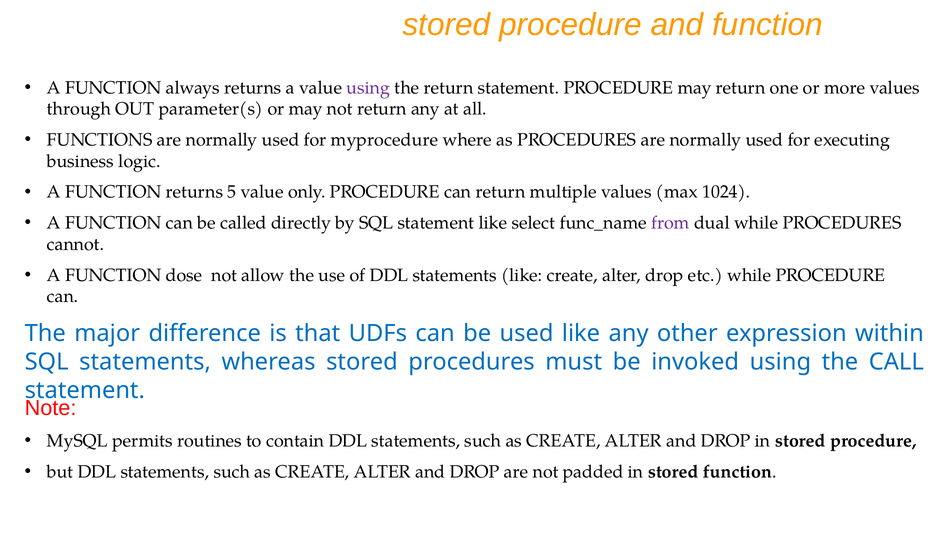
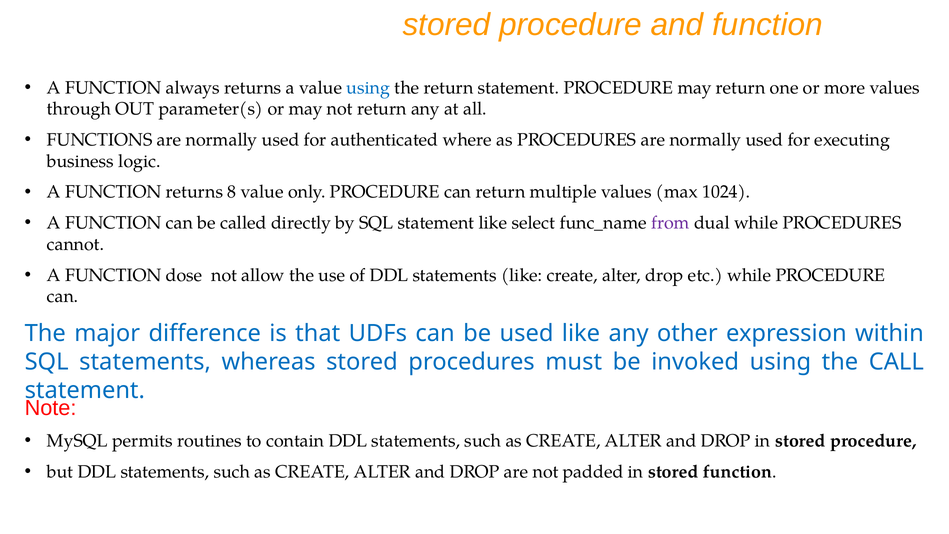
using colour: purple -> blue (368, 88)
myprocedure: myprocedure -> authenticated (385, 140)
5: 5 -> 8 (232, 192)
